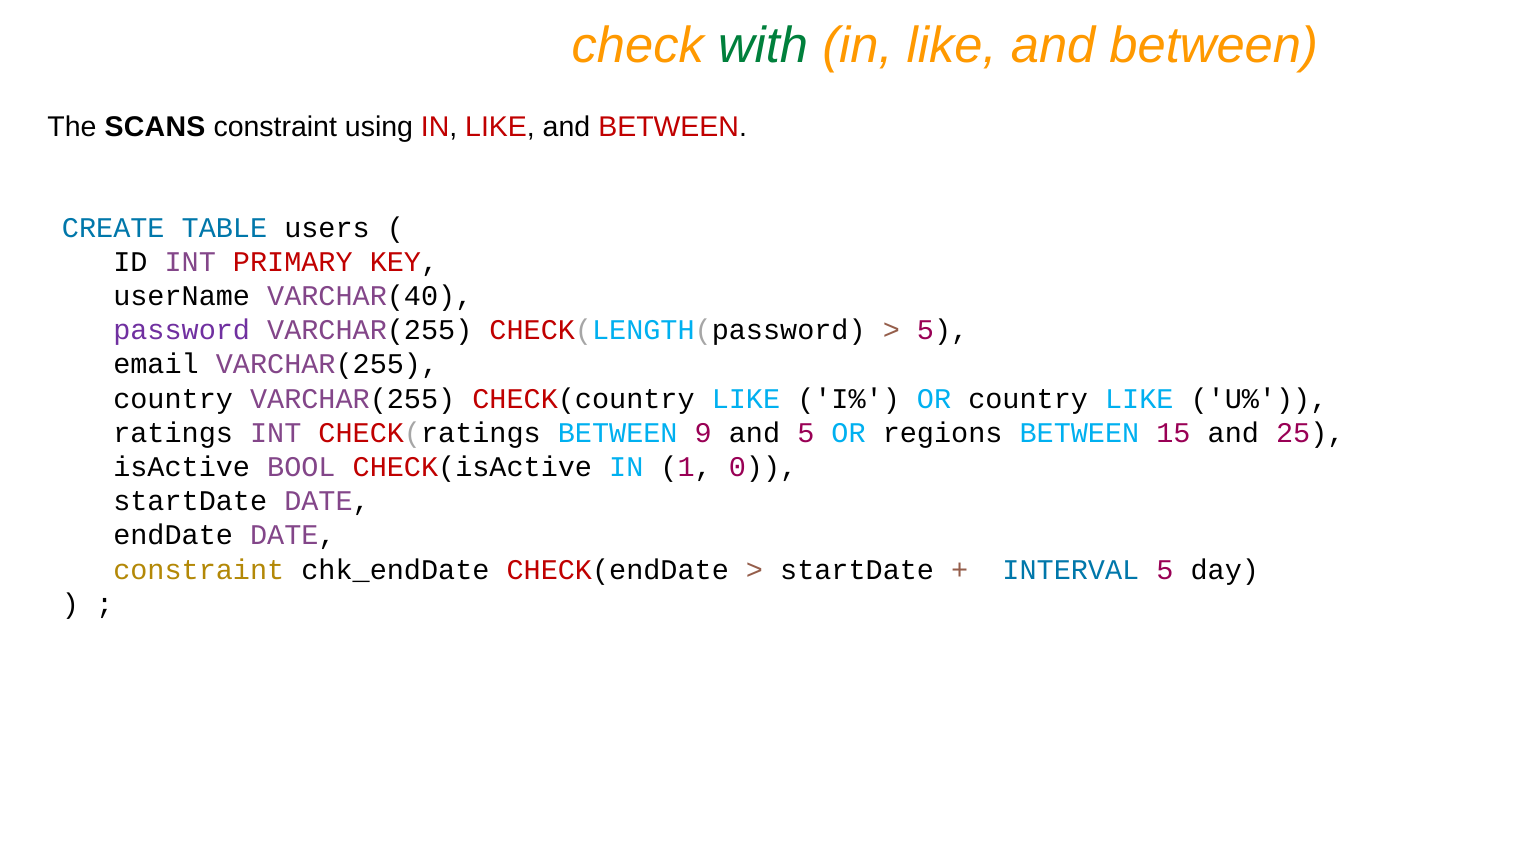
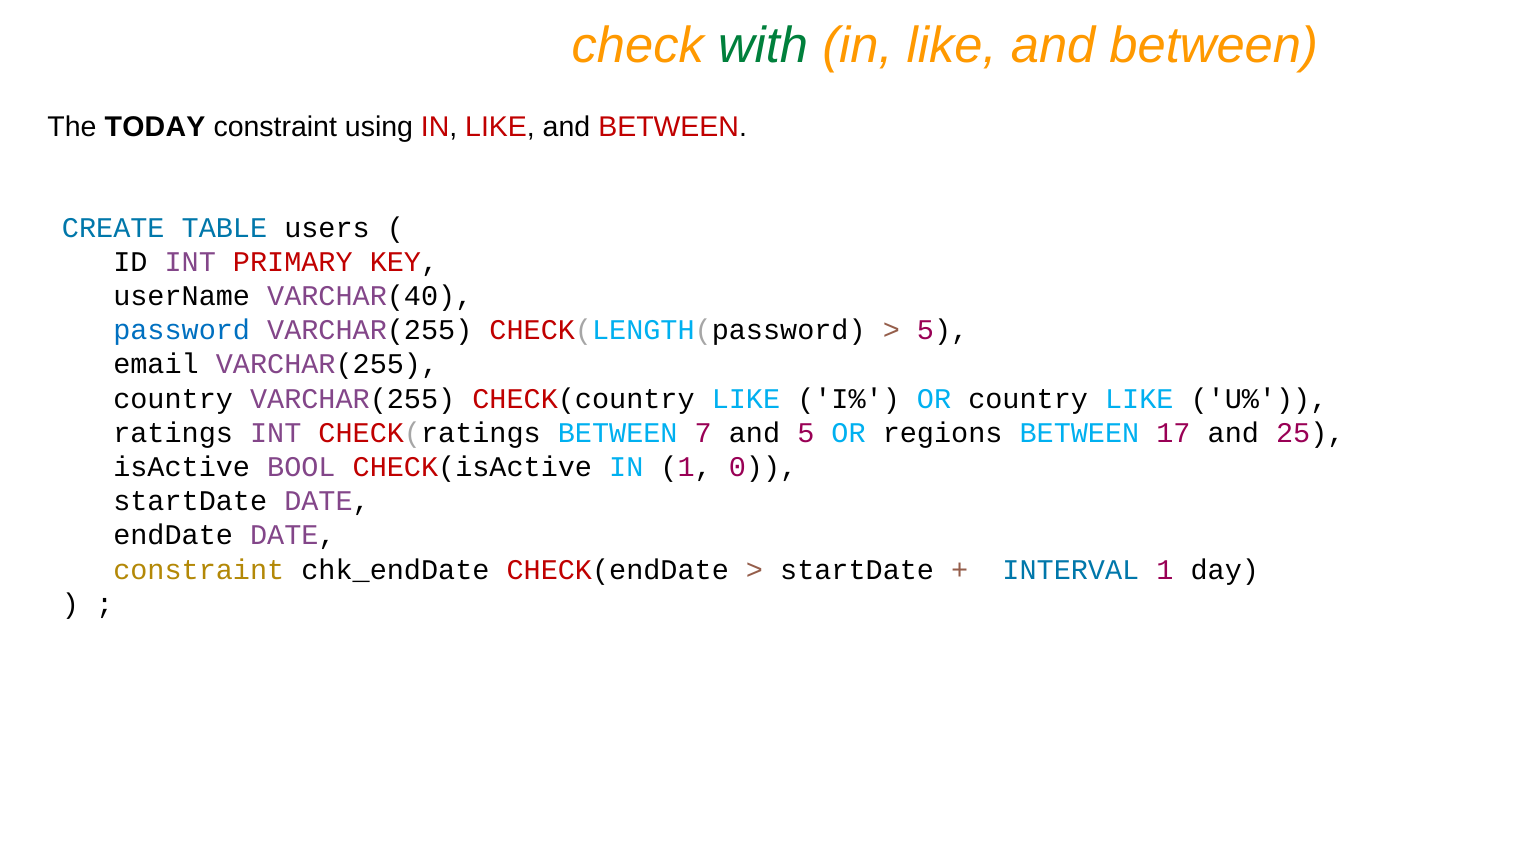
SCANS: SCANS -> TODAY (155, 127)
password colour: purple -> blue (182, 330)
9: 9 -> 7 (703, 433)
15: 15 -> 17 (1173, 433)
INTERVAL 5: 5 -> 1 (1165, 570)
